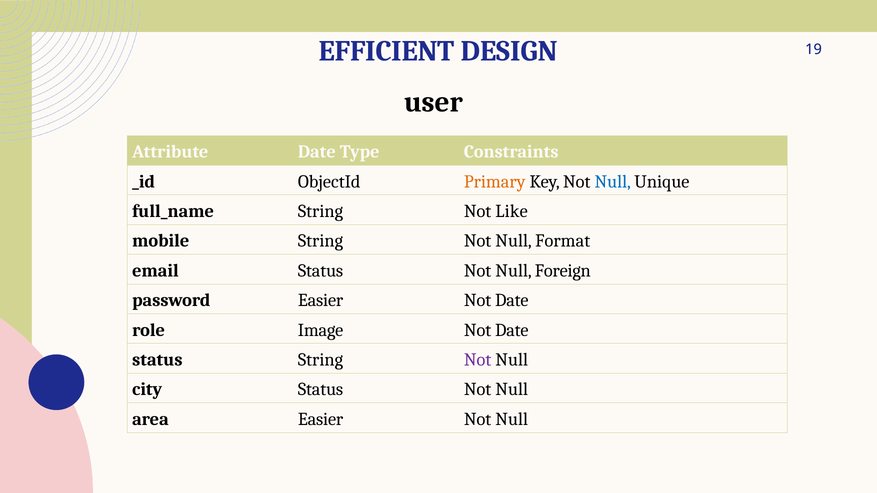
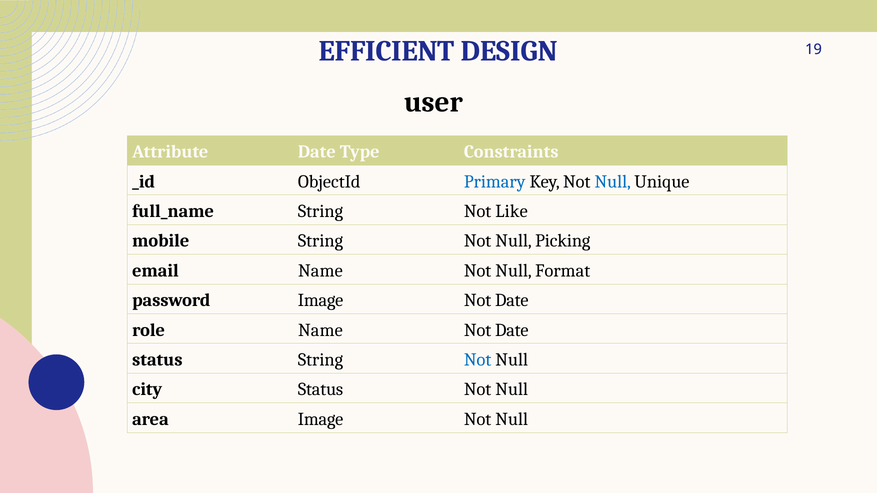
Primary colour: orange -> blue (495, 182)
Format: Format -> Picking (563, 241)
email Status: Status -> Name (320, 271)
Foreign: Foreign -> Format (563, 271)
password Easier: Easier -> Image (321, 301)
role Image: Image -> Name (320, 330)
Not colour: purple -> blue (478, 360)
area Easier: Easier -> Image (321, 419)
